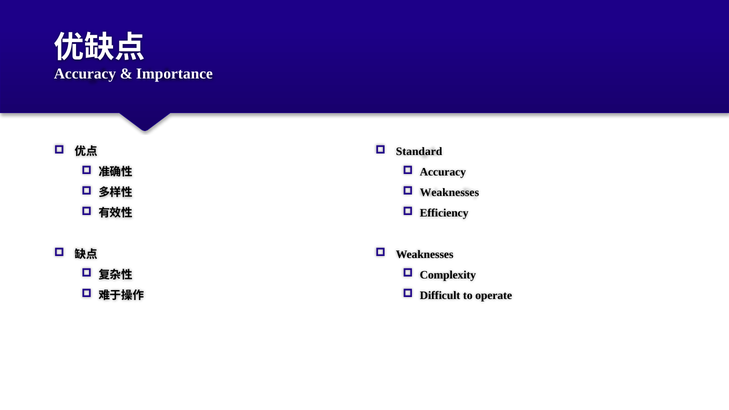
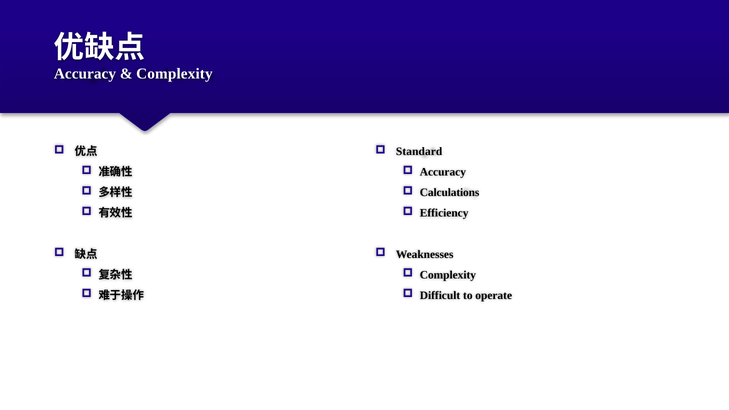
Importance: Importance -> Complexity (174, 74)
Weaknesses: Weaknesses -> Calculations (450, 193)
